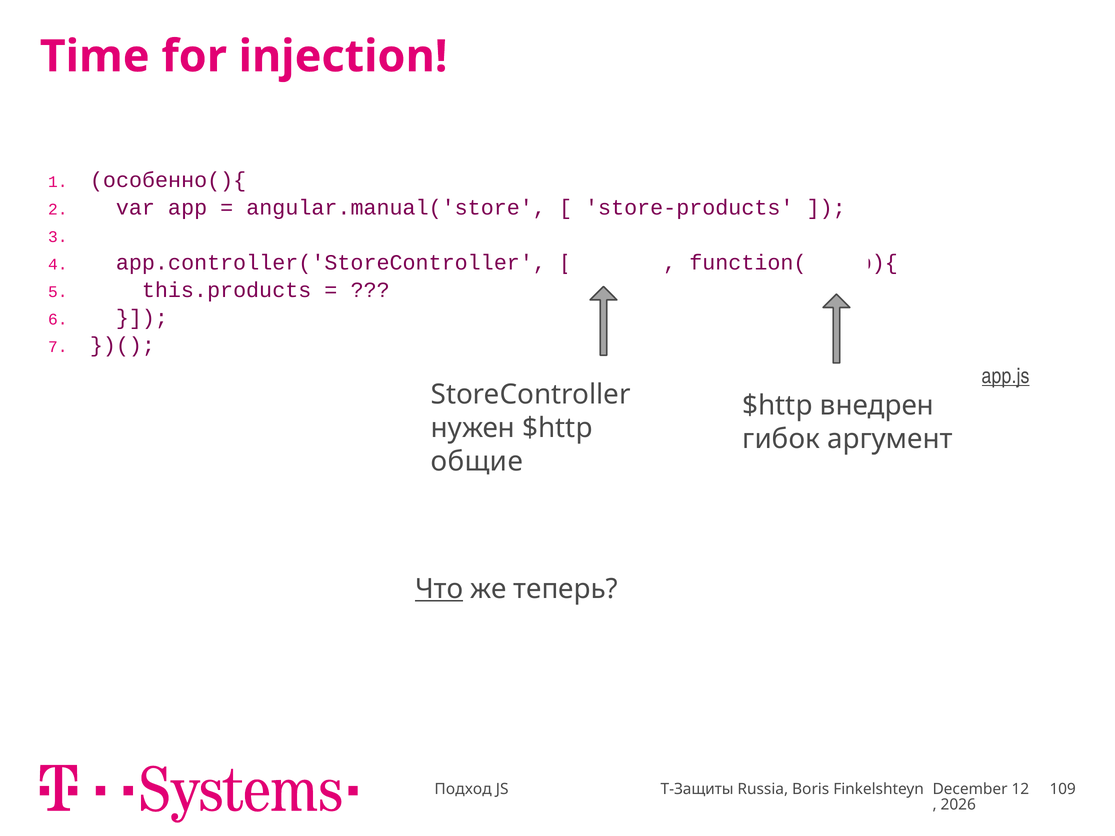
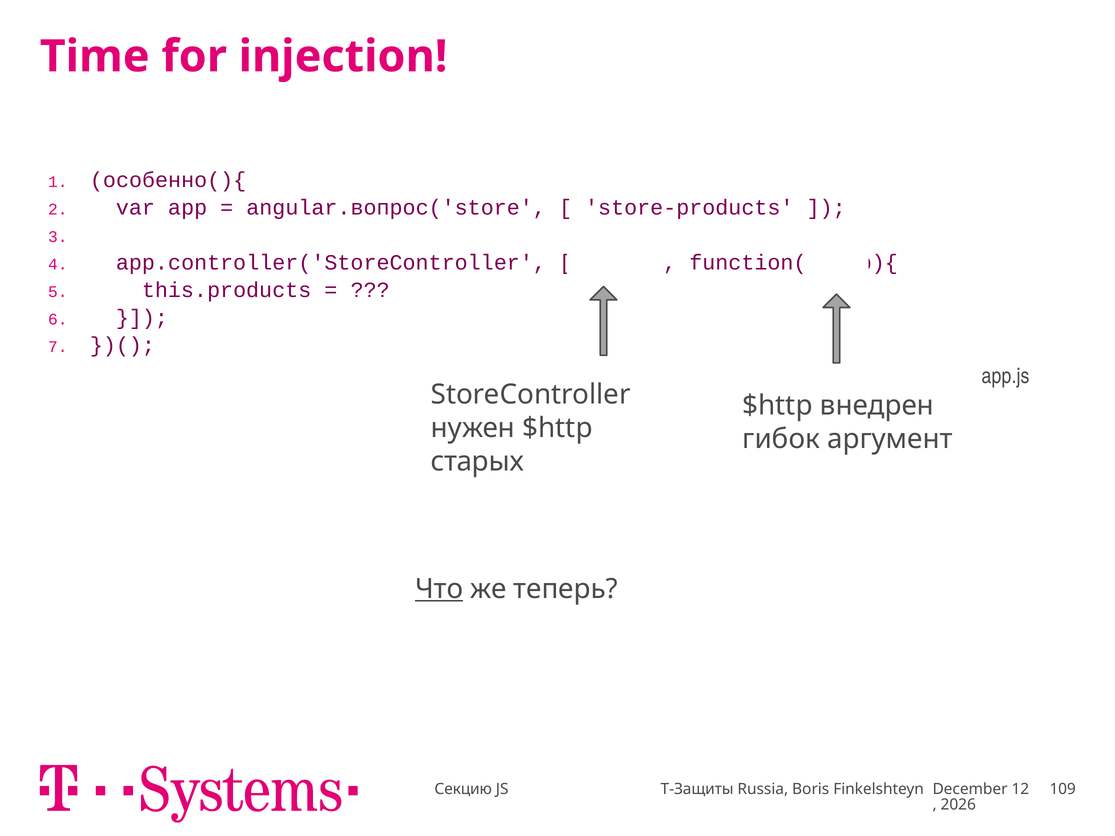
angular.manual('store: angular.manual('store -> angular.вопрос('store (396, 208)
app.js underline: present -> none (1006, 376)
общие: общие -> старых (477, 462)
Подход: Подход -> Секцию (463, 790)
